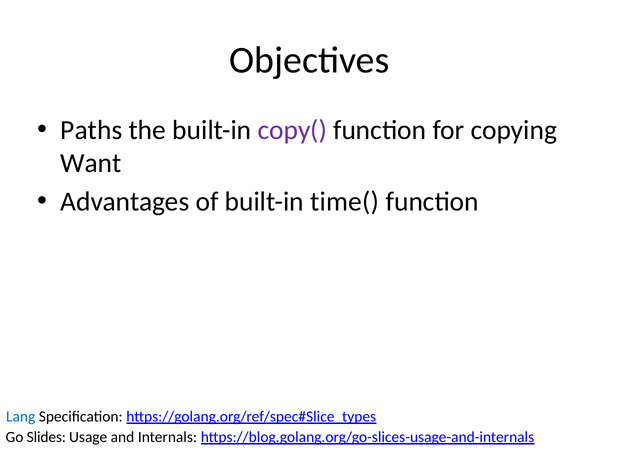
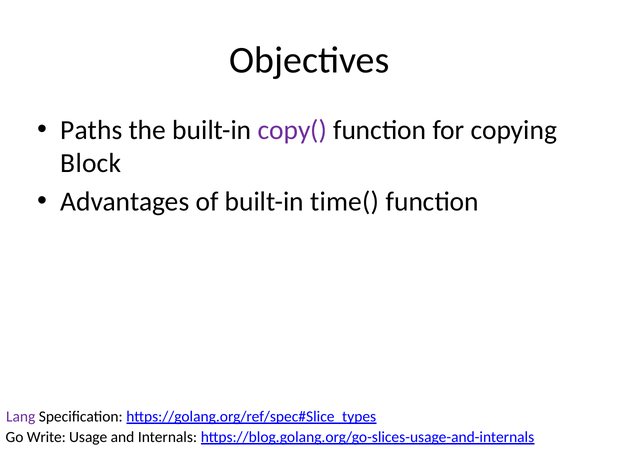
Want: Want -> Block (91, 163)
Lang colour: blue -> purple (21, 416)
Slides: Slides -> Write (46, 436)
